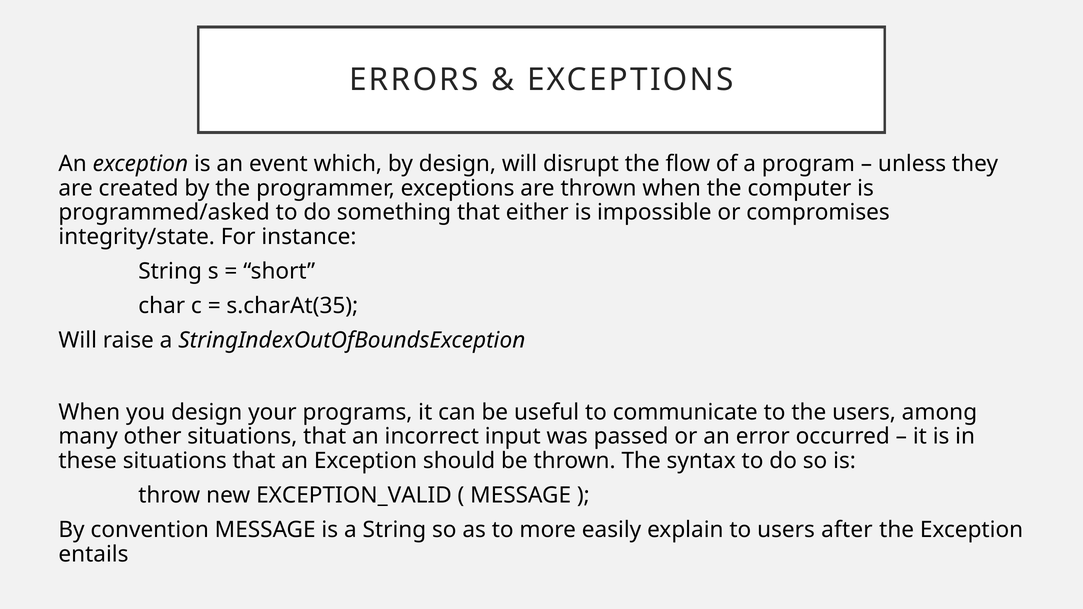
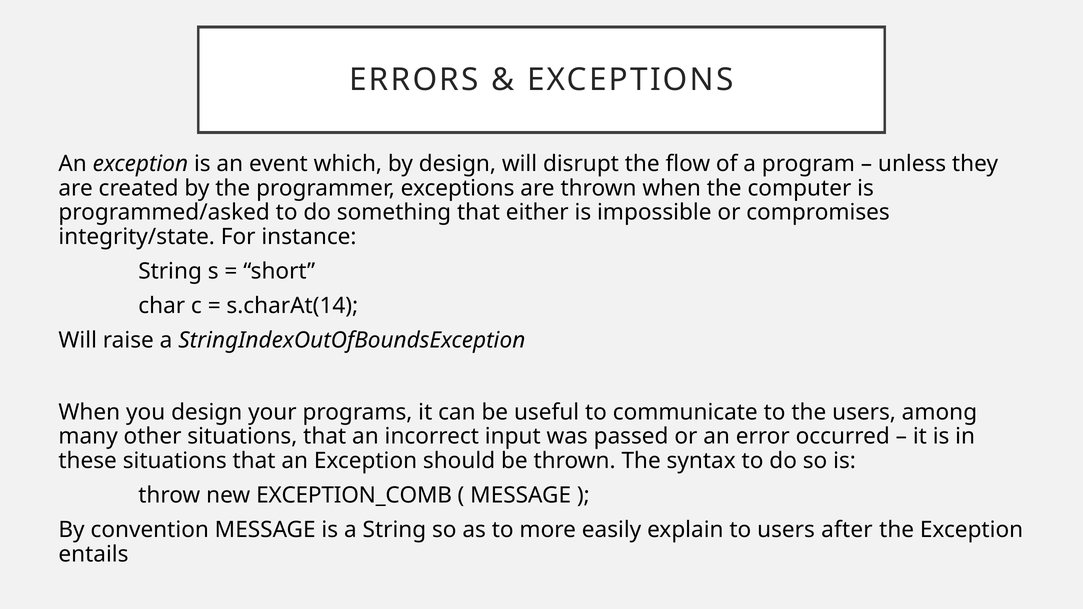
s.charAt(35: s.charAt(35 -> s.charAt(14 (292, 306)
EXCEPTION_VALID: EXCEPTION_VALID -> EXCEPTION_COMB (354, 495)
